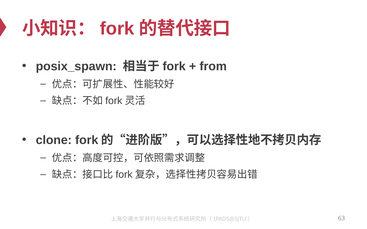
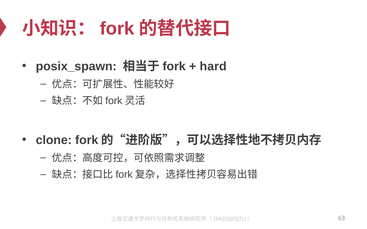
from: from -> hard (213, 66)
